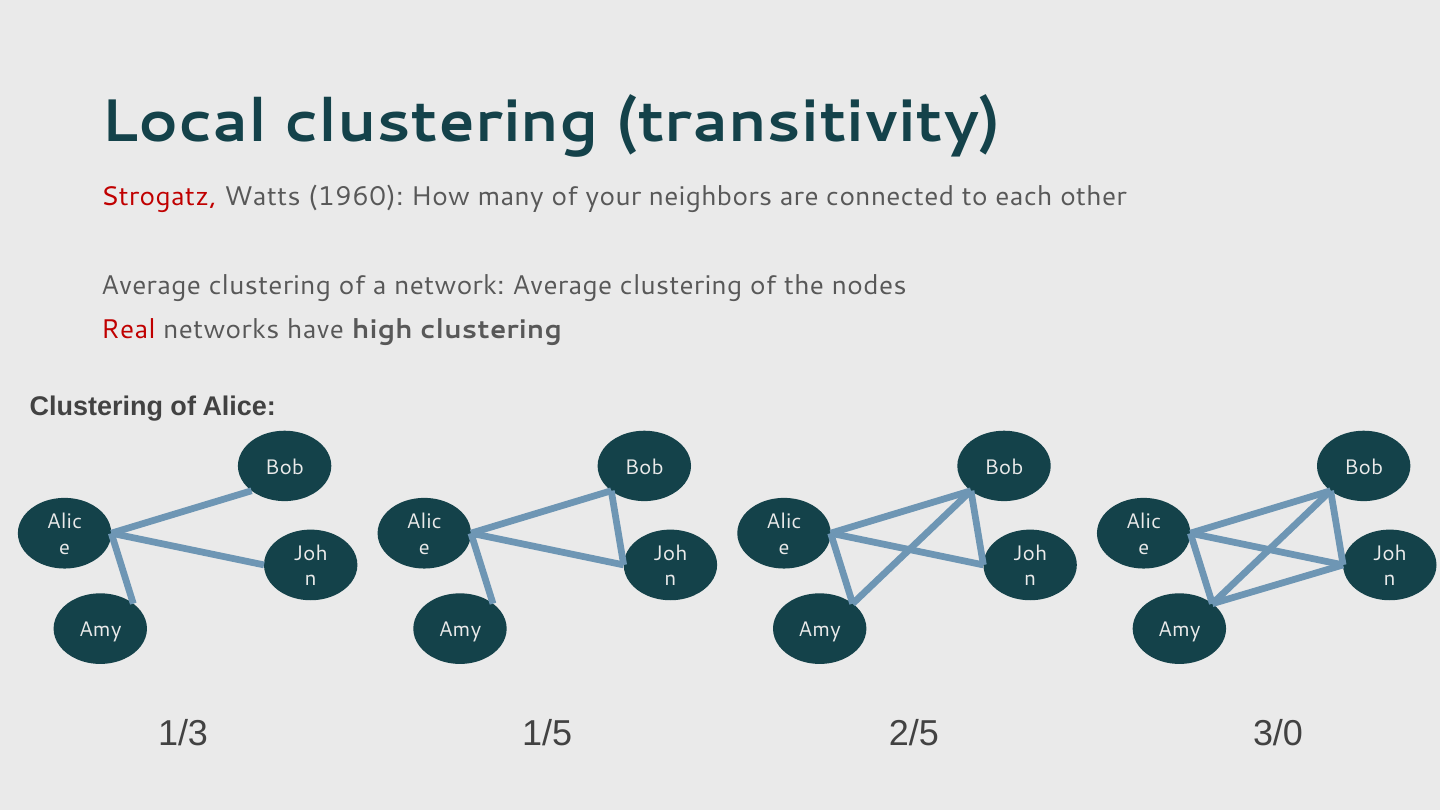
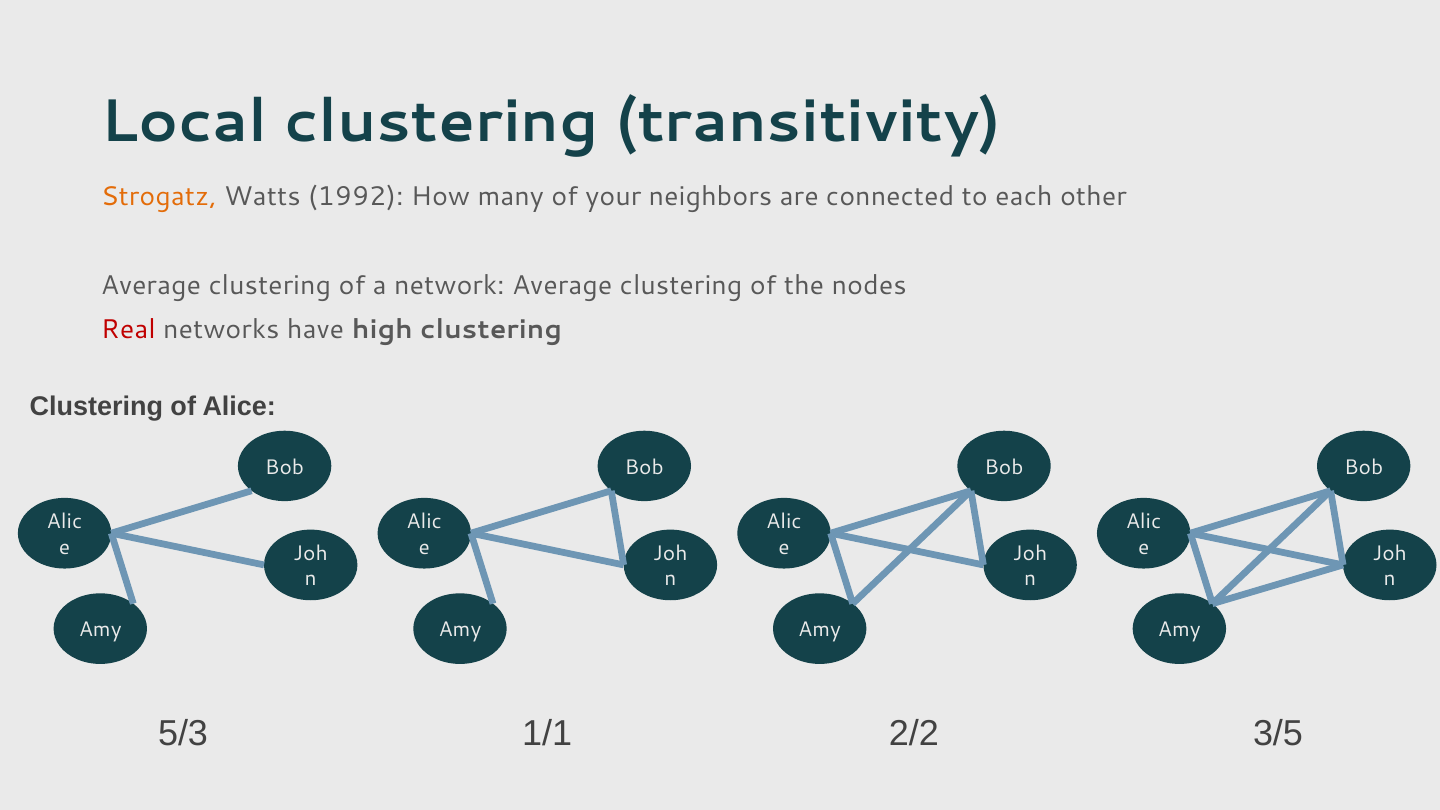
Strogatz colour: red -> orange (159, 197)
1960: 1960 -> 1992 (356, 197)
1/3: 1/3 -> 5/3 (183, 733)
1/5: 1/5 -> 1/1 (547, 733)
2/5: 2/5 -> 2/2 (914, 733)
3/0: 3/0 -> 3/5 (1278, 733)
